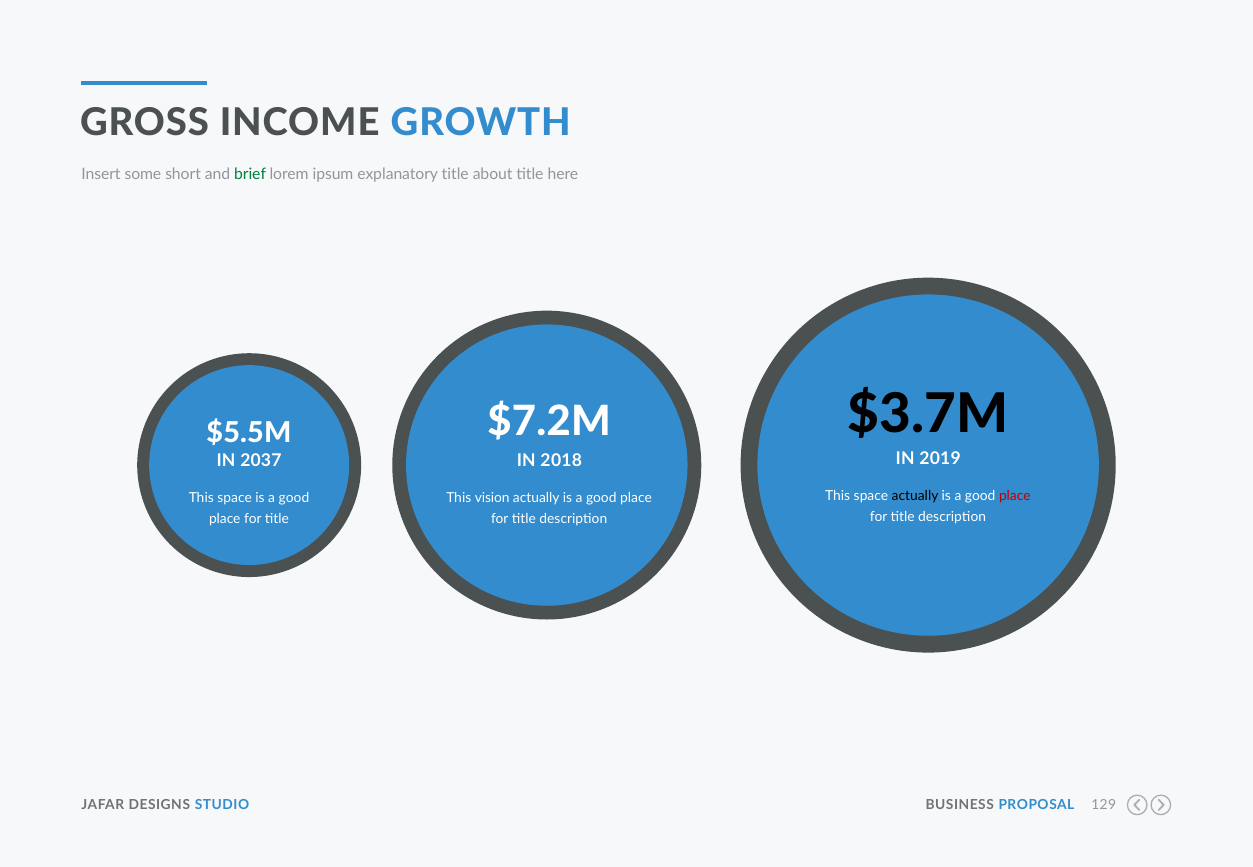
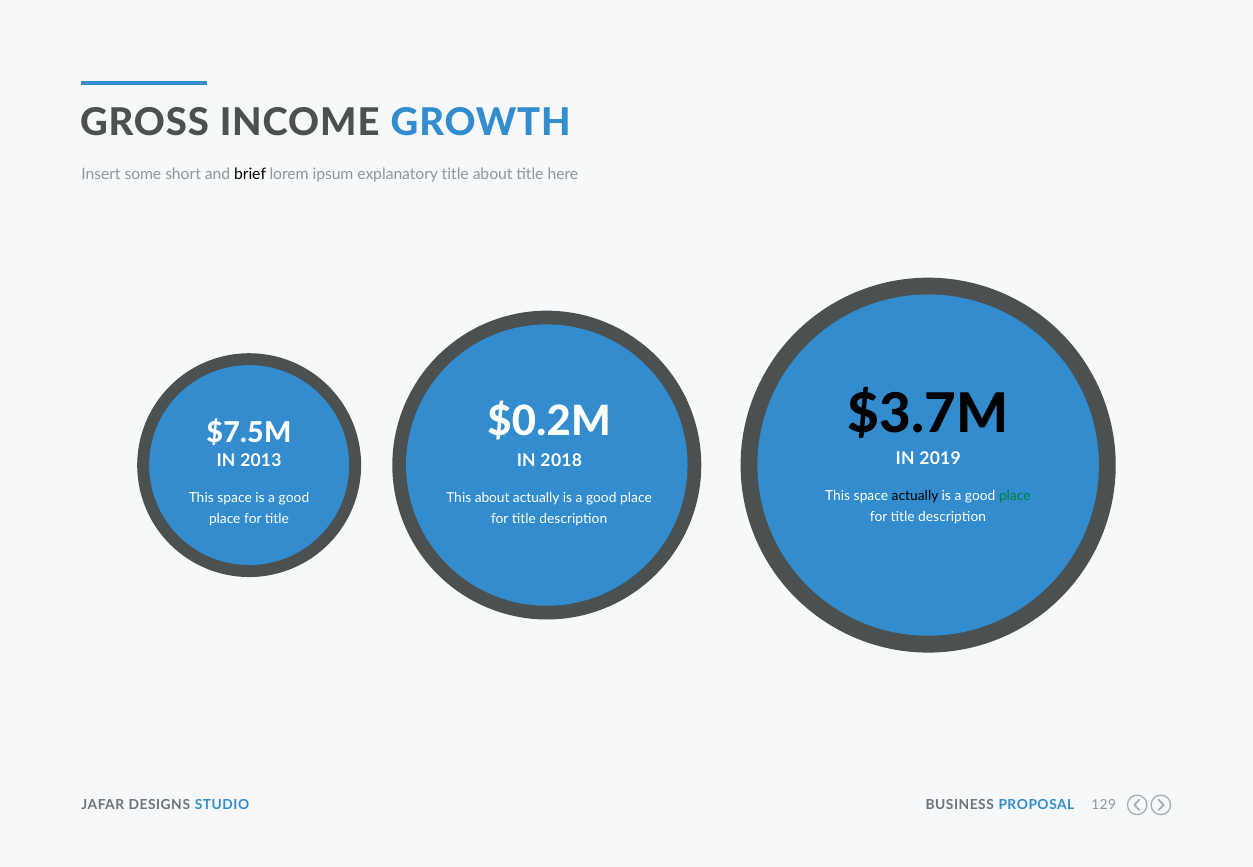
brief colour: green -> black (250, 174)
$7.2M: $7.2M -> $0.2M (549, 421)
$5.5M: $5.5M -> $7.5M (249, 433)
2037: 2037 -> 2013 (261, 461)
place colour: red -> green (1015, 496)
This vision: vision -> about (492, 498)
